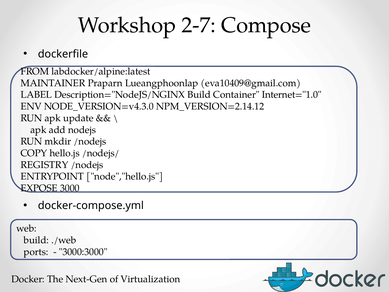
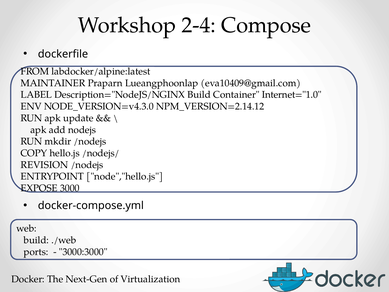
2-7: 2-7 -> 2-4 (199, 25)
REGISTRY: REGISTRY -> REVISION (44, 165)
